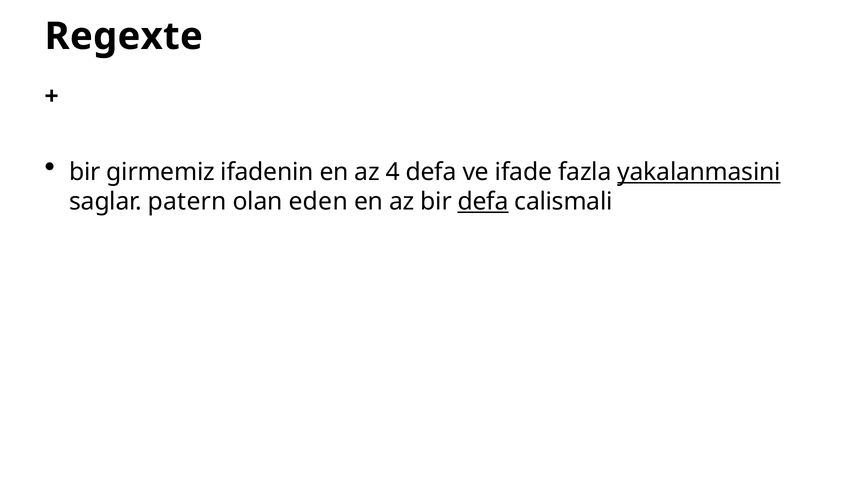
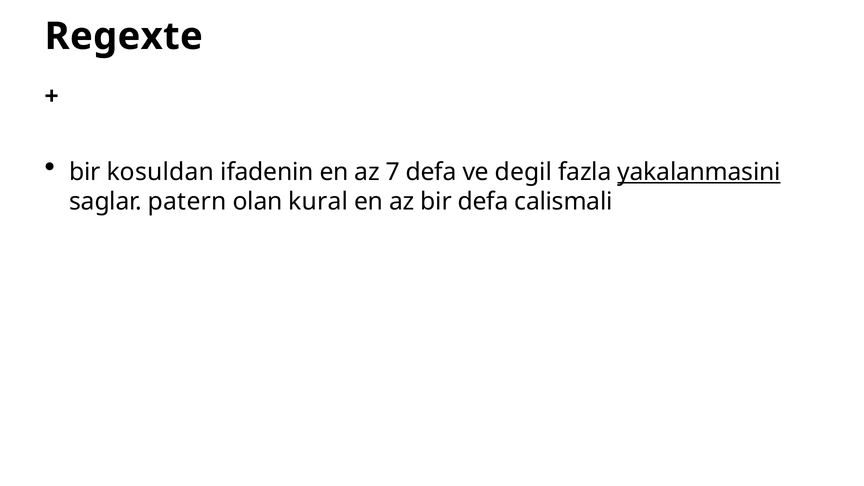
girmemiz: girmemiz -> kosuldan (160, 172)
4: 4 -> 7 (393, 172)
ifade: ifade -> degil (523, 172)
eden: eden -> kural (318, 202)
defa underline: present -> none (483, 202)
